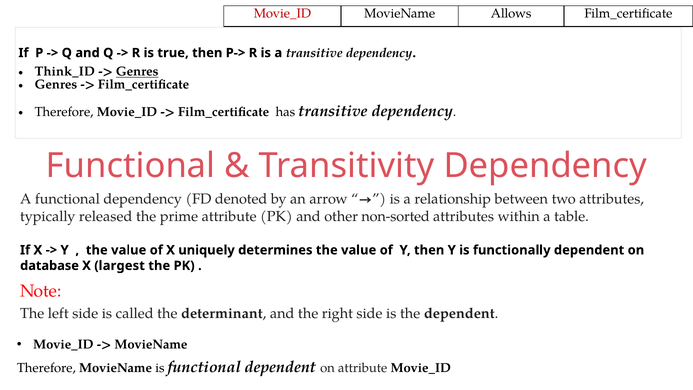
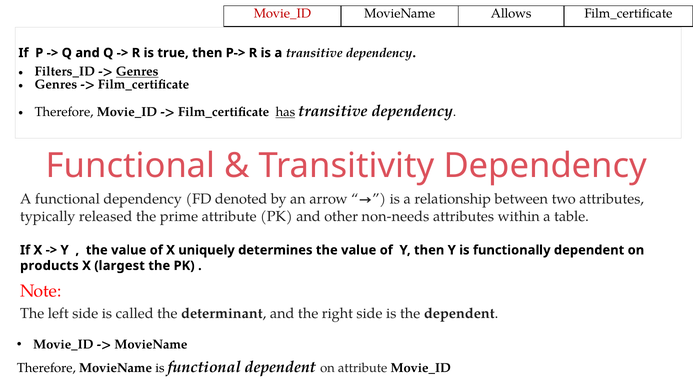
Think_ID: Think_ID -> Filters_ID (65, 72)
has underline: none -> present (285, 112)
non-sorted: non-sorted -> non-needs (395, 216)
database: database -> products (49, 266)
